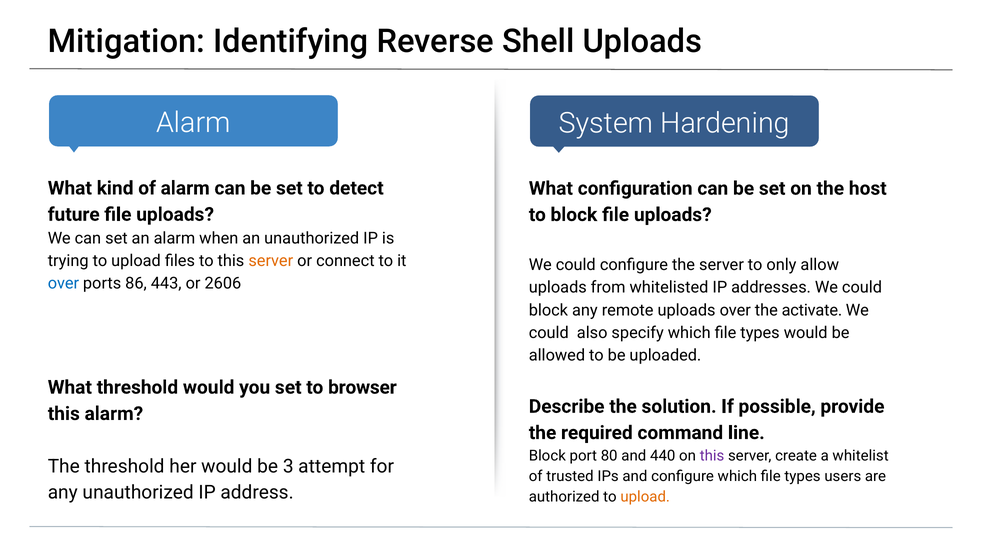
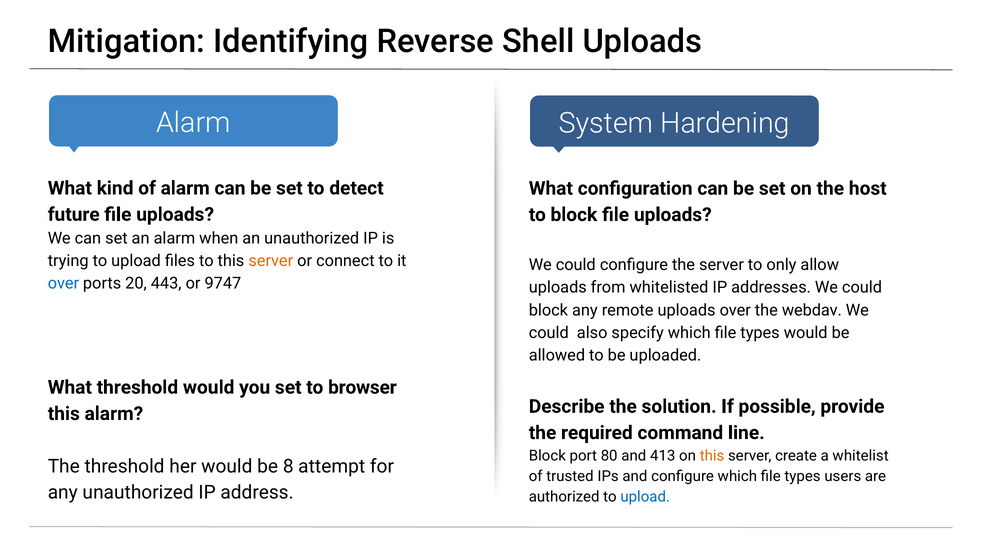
86: 86 -> 20 (136, 284)
2606: 2606 -> 9747 (223, 284)
activate: activate -> webdav (812, 310)
440: 440 -> 413 (663, 456)
this colour: purple -> orange (712, 456)
3: 3 -> 8 (288, 467)
upload colour: orange -> blue (645, 497)
